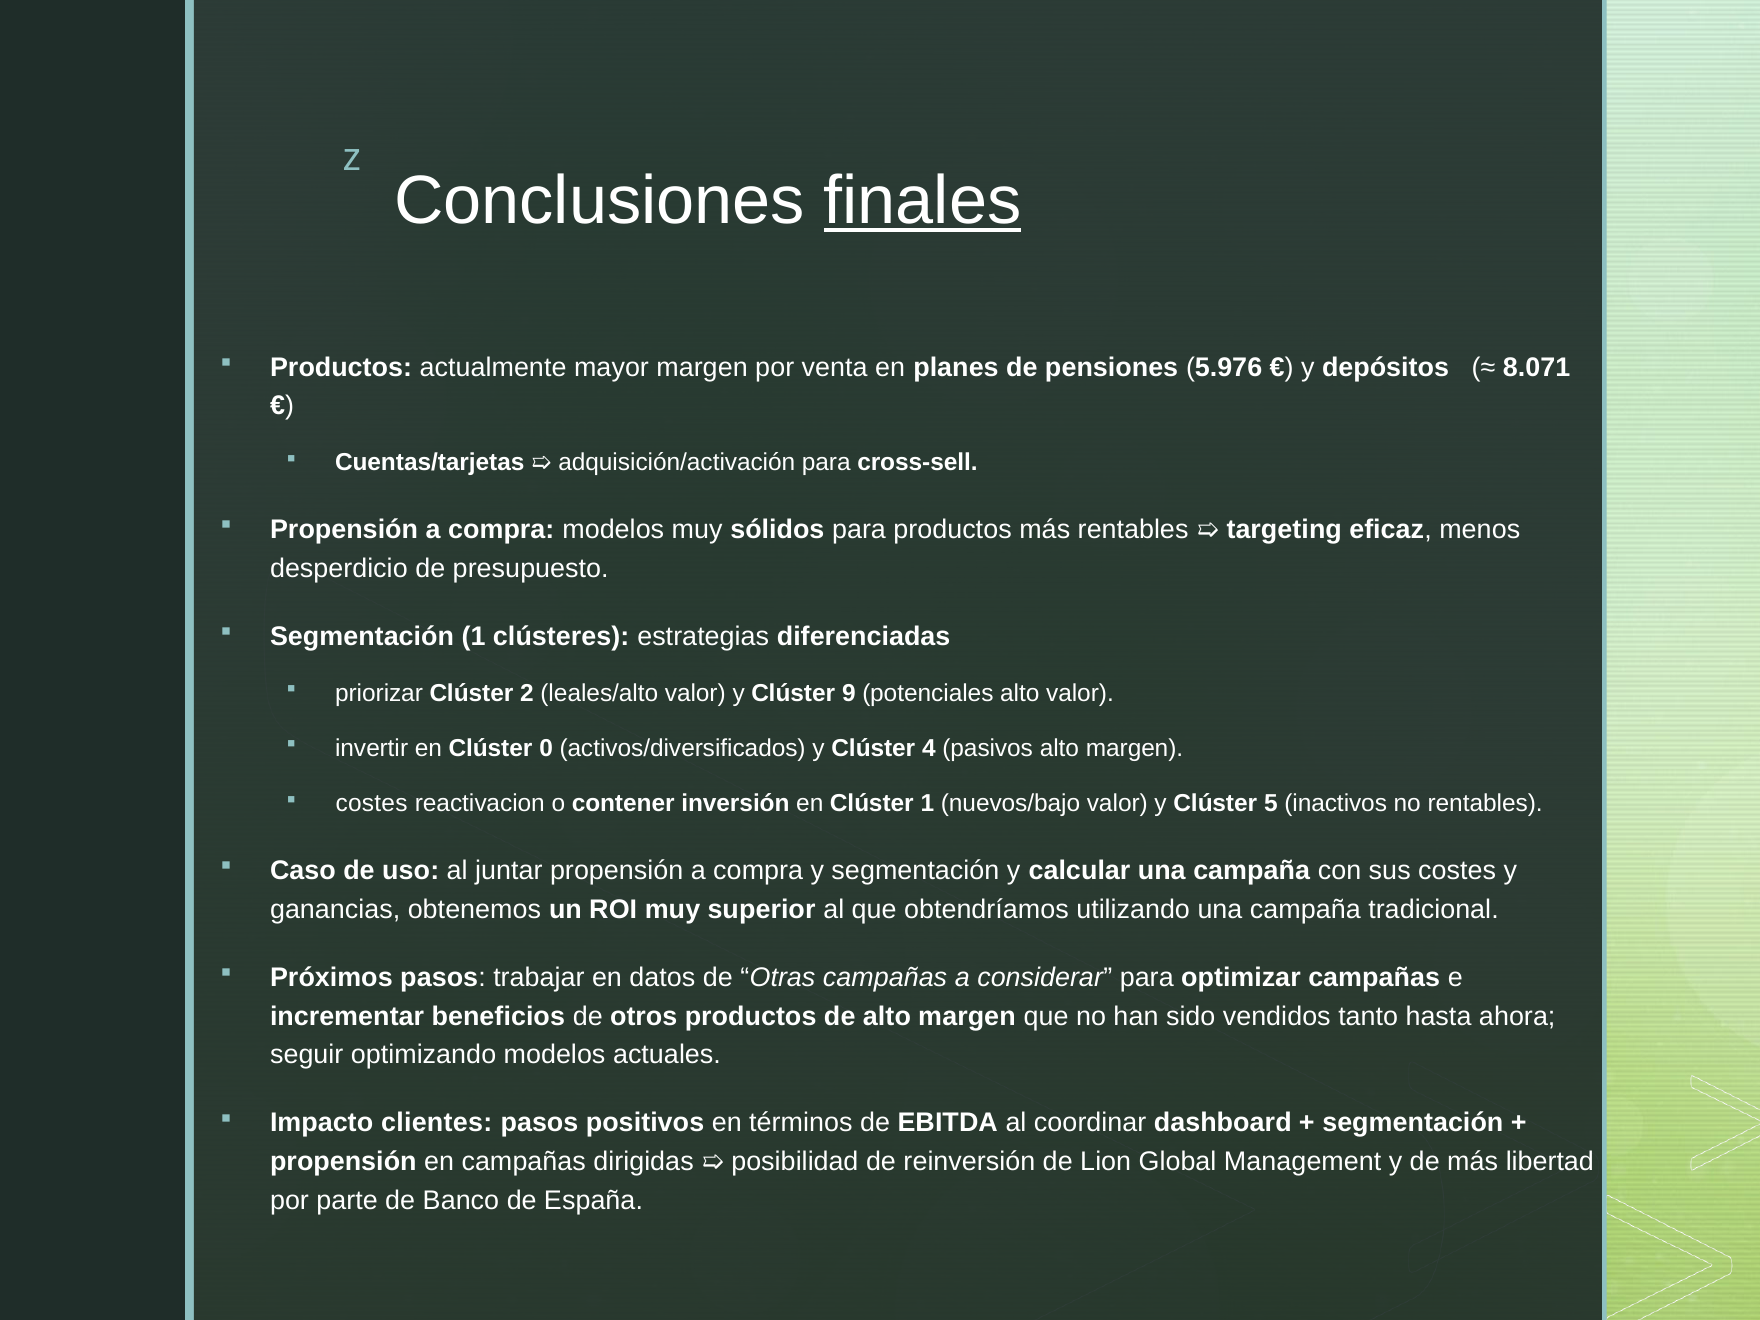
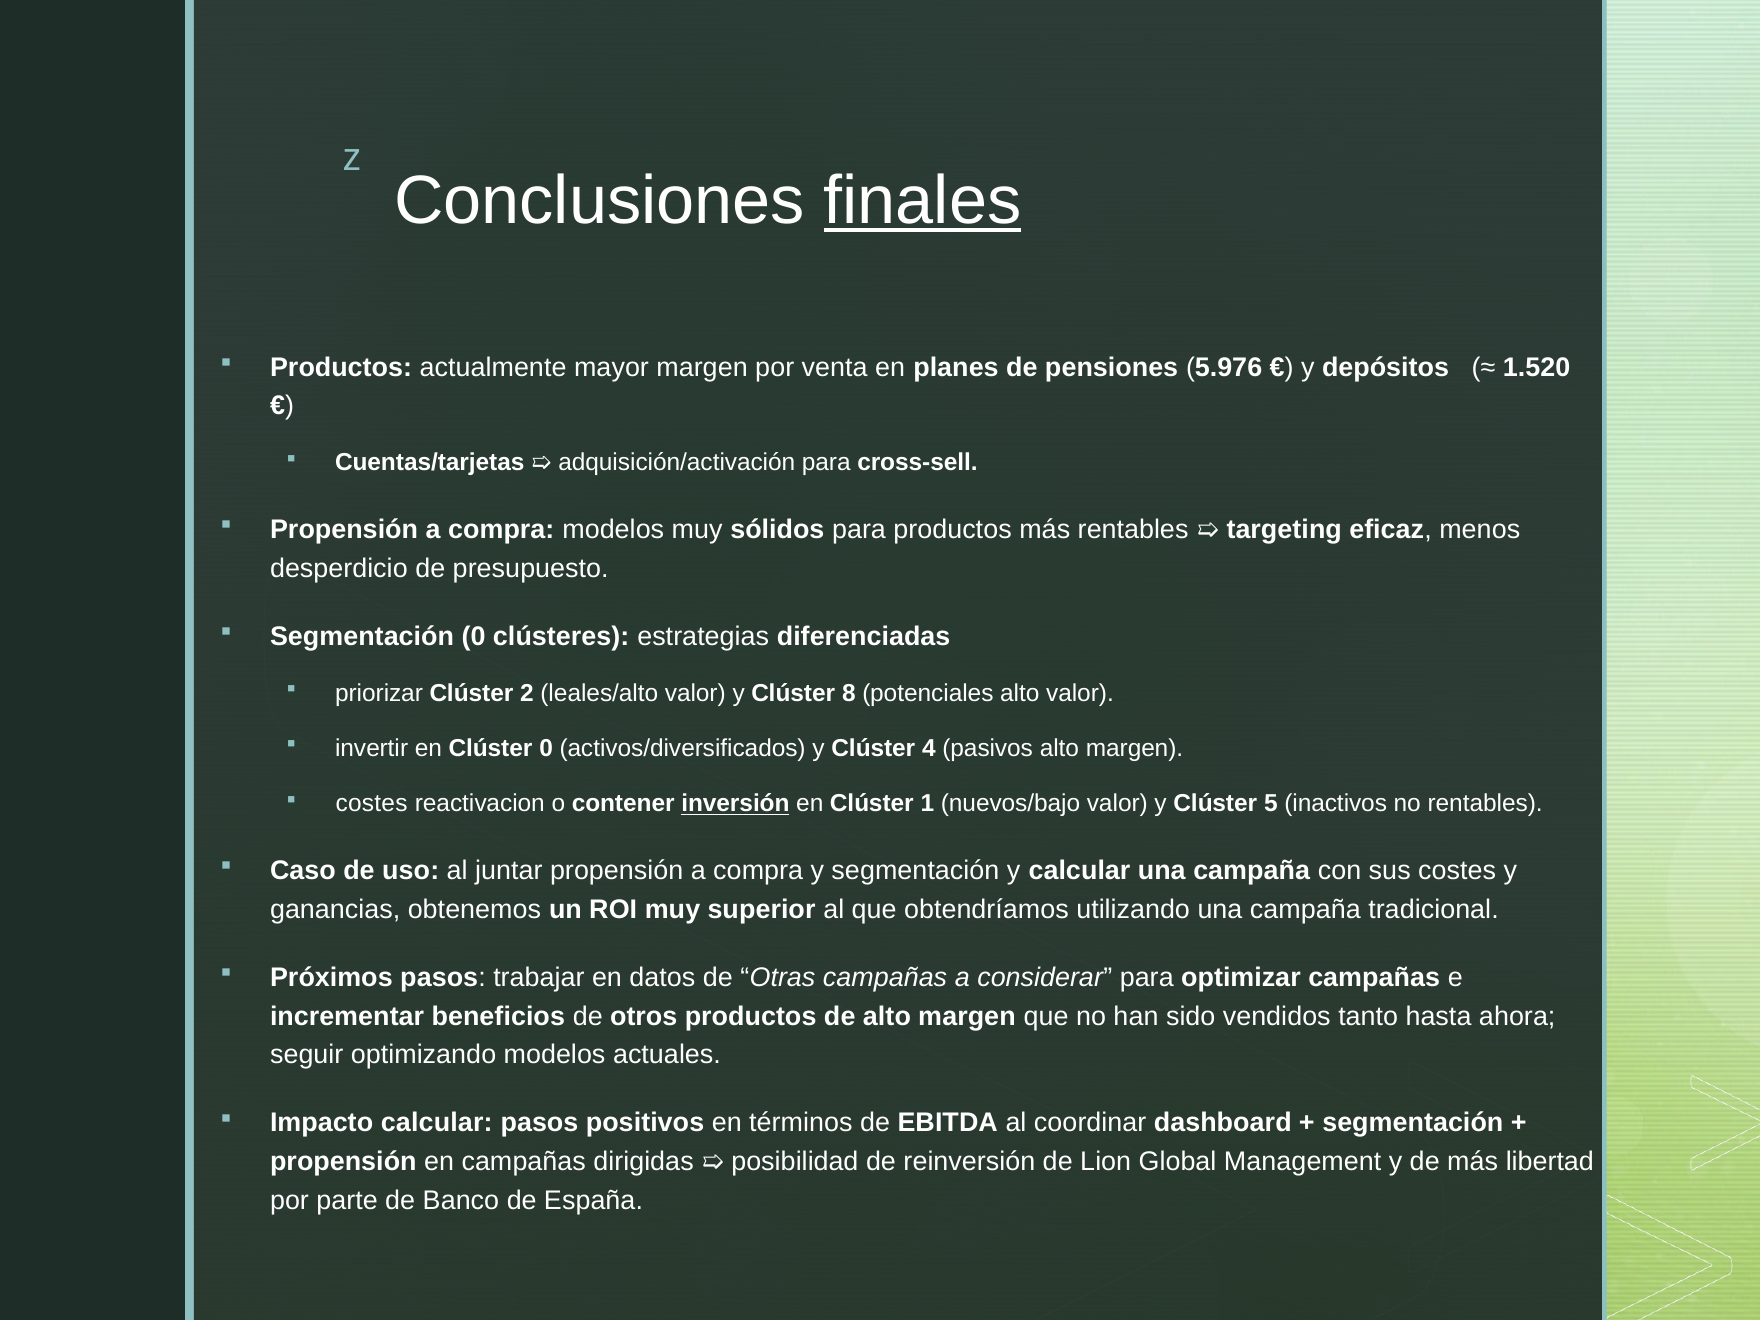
8.071: 8.071 -> 1.520 (1537, 367)
Segmentación 1: 1 -> 0 (474, 636)
9: 9 -> 8 (849, 693)
inversión underline: none -> present (735, 804)
Impacto clientes: clientes -> calcular (437, 1123)
